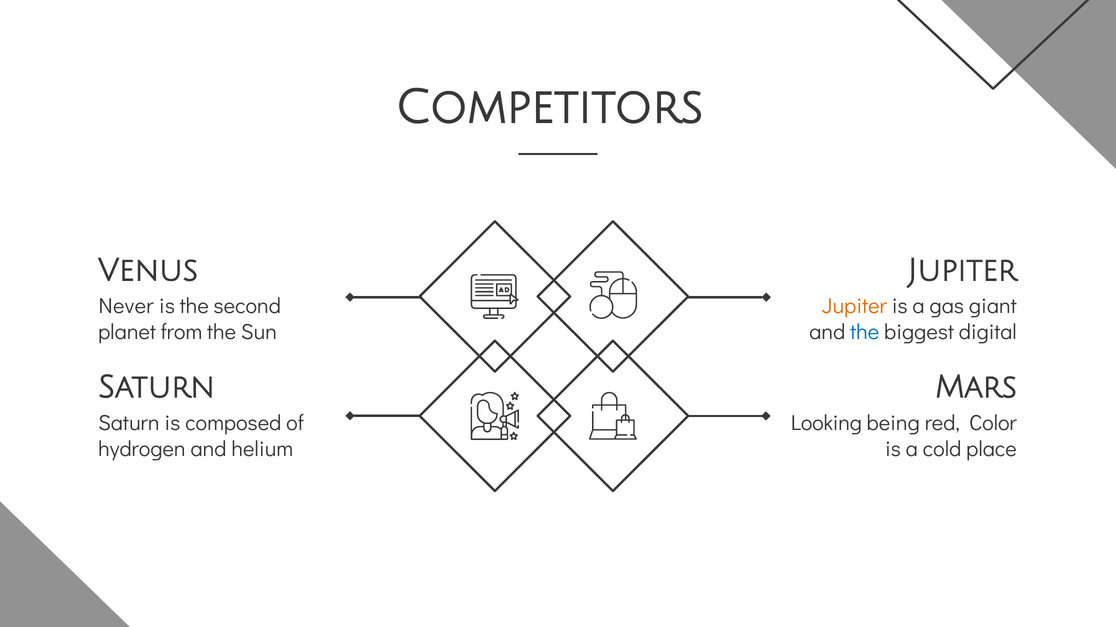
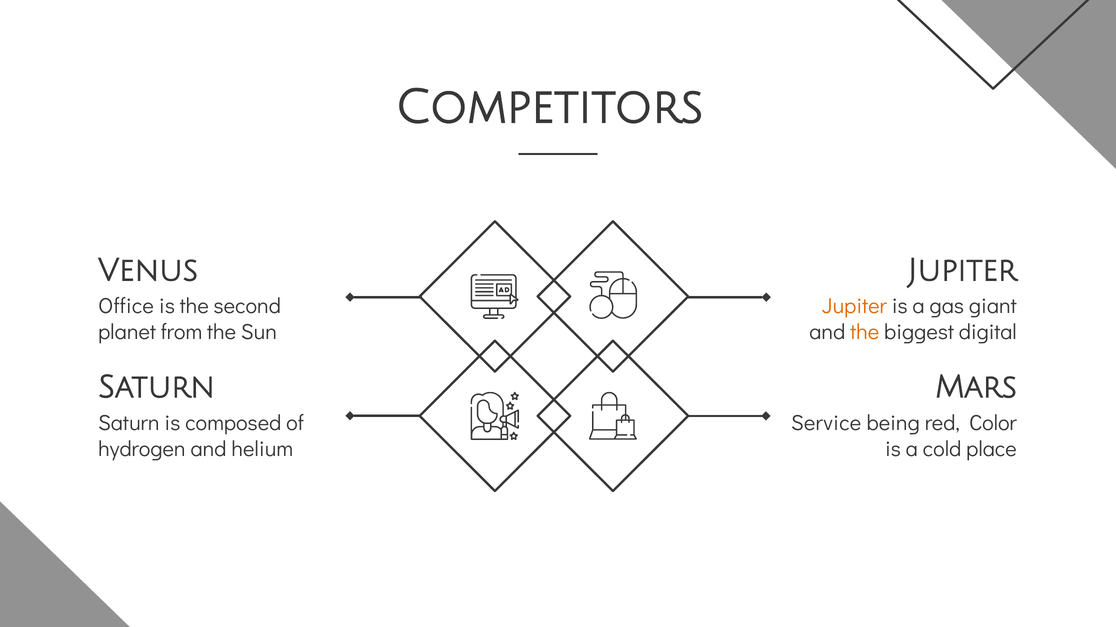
Never: Never -> Office (126, 307)
the colour: blue -> orange (865, 333)
Looking: Looking -> Service (826, 424)
